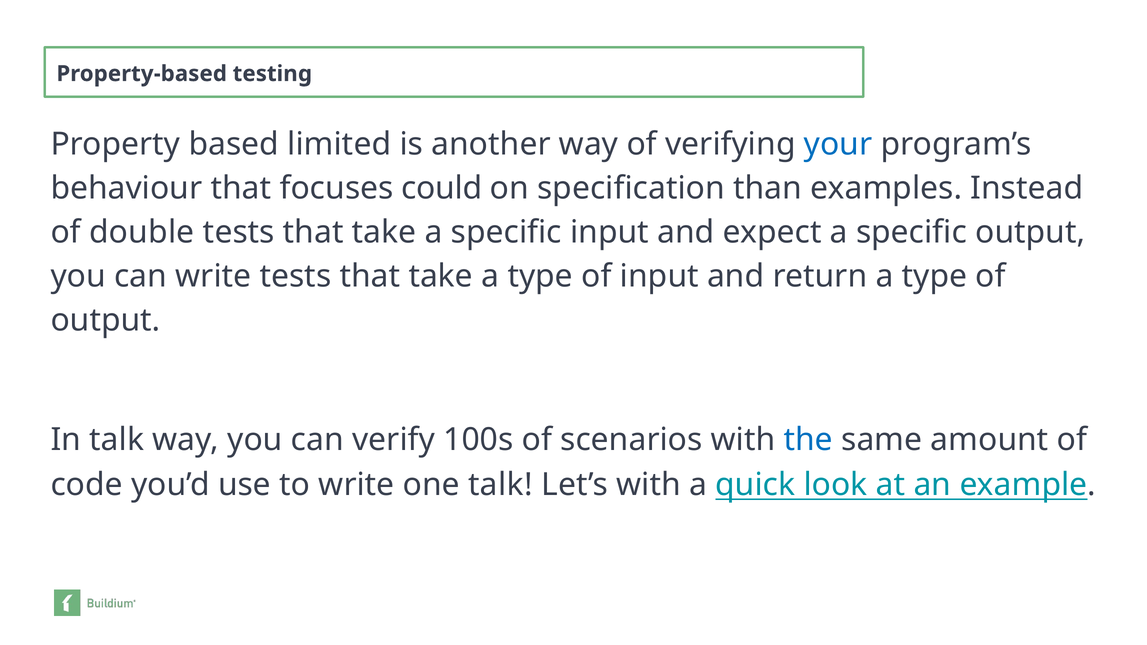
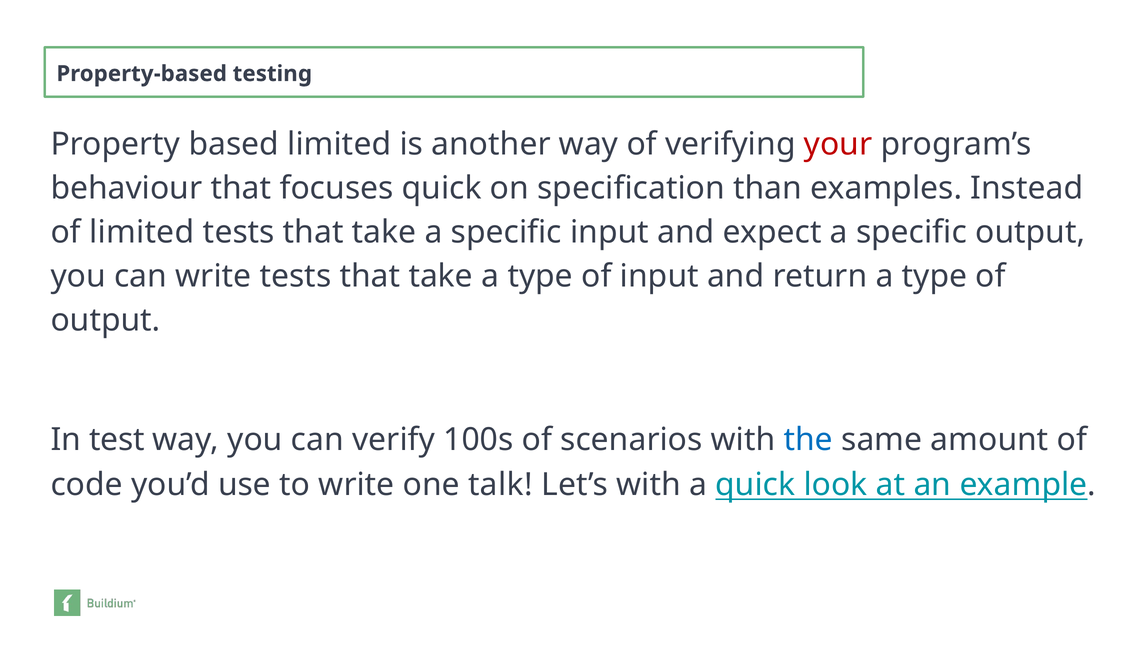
your colour: blue -> red (838, 144)
focuses could: could -> quick (442, 188)
of double: double -> limited (142, 232)
In talk: talk -> test (117, 440)
